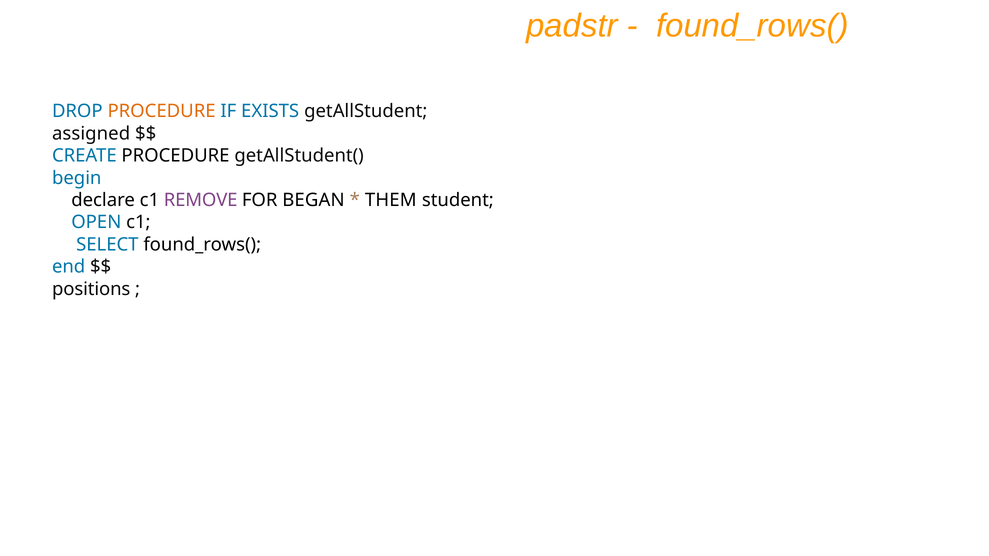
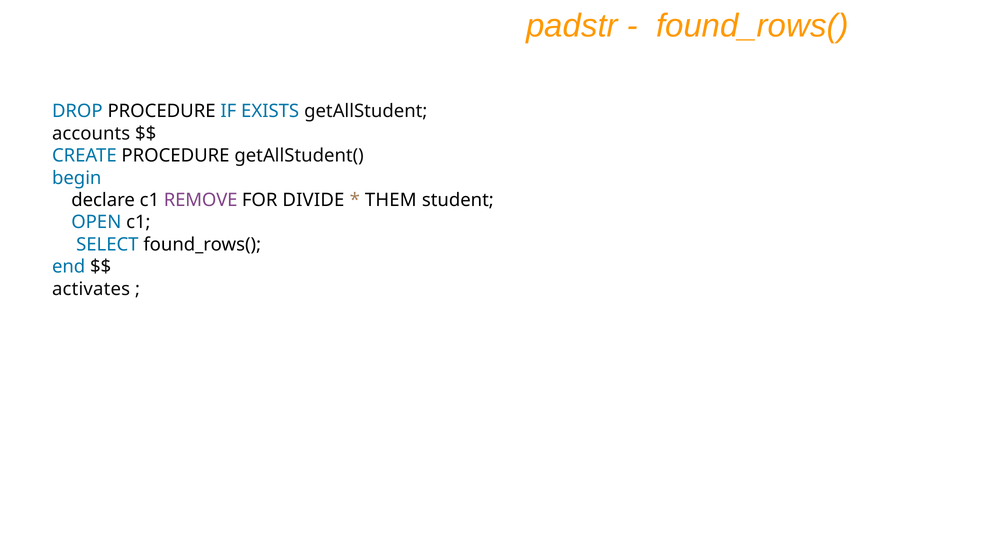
PROCEDURE colour: orange -> black (162, 111)
assigned: assigned -> accounts (91, 133)
BEGAN: BEGAN -> DIVIDE (313, 200)
positions: positions -> activates (91, 289)
